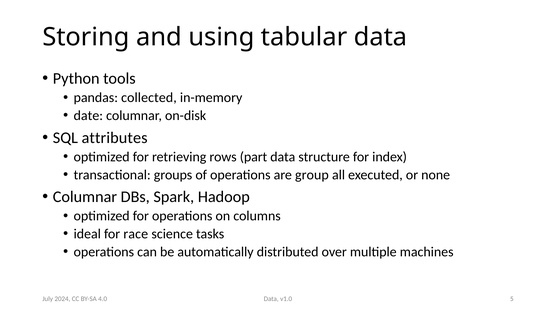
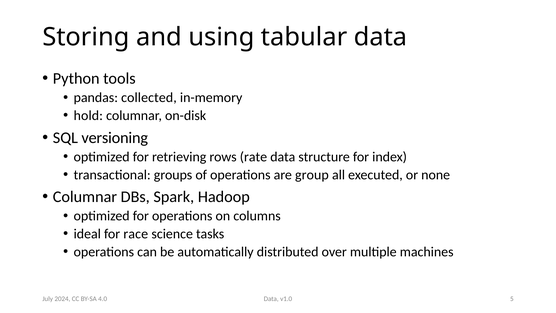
date: date -> hold (88, 116)
attributes: attributes -> versioning (115, 138)
part: part -> rate (253, 157)
